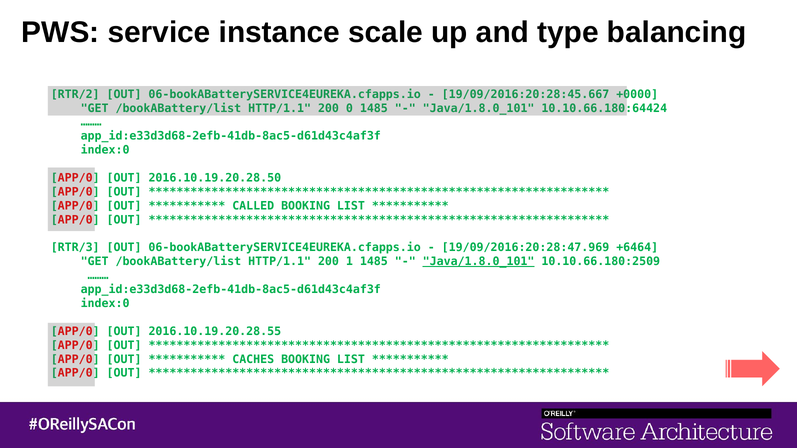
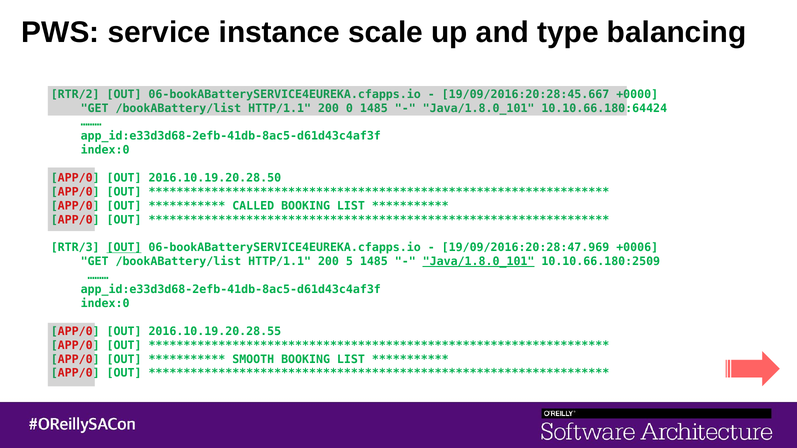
OUT underline: none -> present (124, 248)
+6464: +6464 -> +0006 (637, 248)
1: 1 -> 5 (349, 262)
CACHES: CACHES -> SMOOTH (253, 359)
